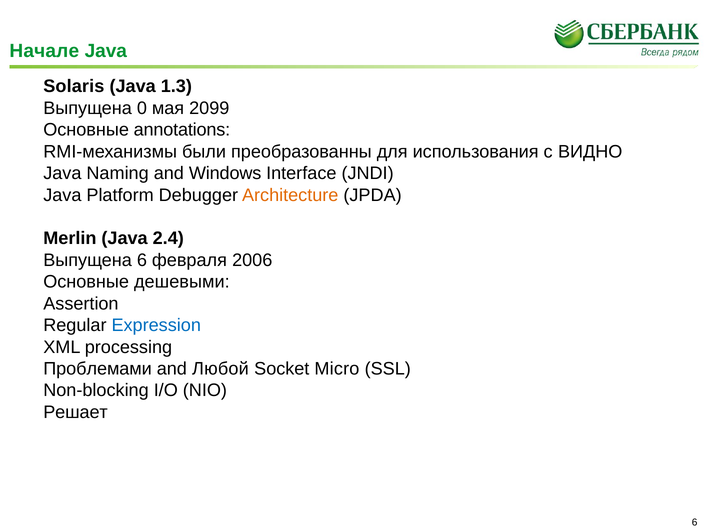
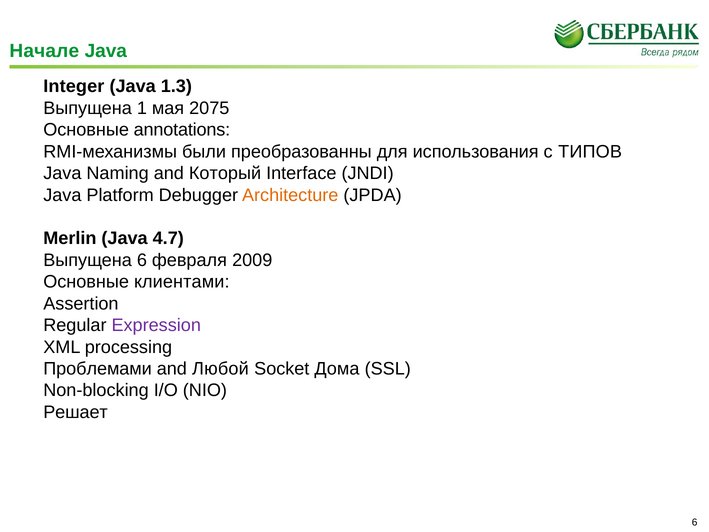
Solaris: Solaris -> Integer (74, 86)
0: 0 -> 1 (142, 108)
2099: 2099 -> 2075 (209, 108)
ВИДНО: ВИДНО -> ТИПОВ (590, 152)
Windows: Windows -> Который (225, 173)
2.4: 2.4 -> 4.7 (168, 238)
2006: 2006 -> 2009 (252, 260)
дешевыми: дешевыми -> клиентами (182, 282)
Expression colour: blue -> purple (156, 325)
Micro: Micro -> Дома (337, 369)
